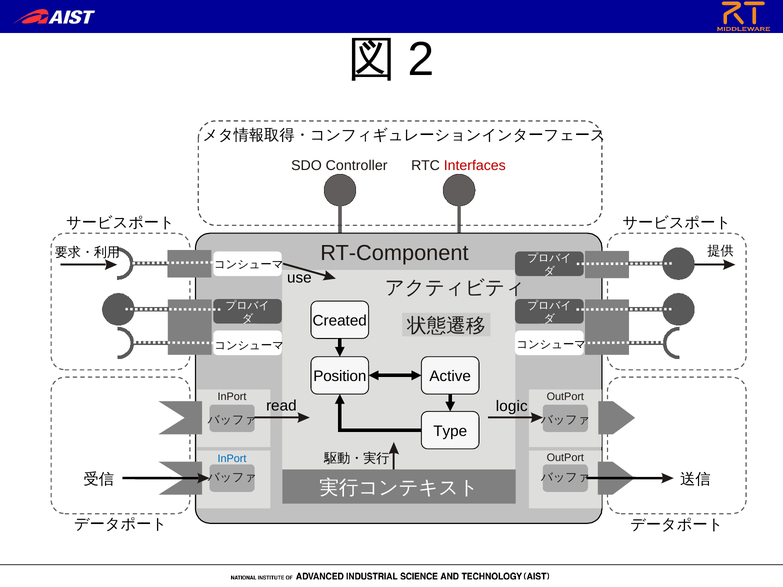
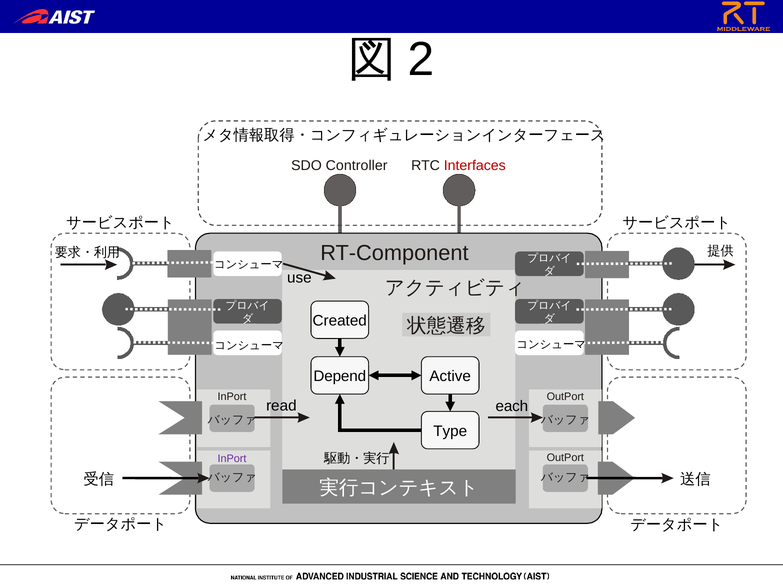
Position: Position -> Depend (340, 377)
logic: logic -> each (512, 406)
InPort colour: blue -> purple (232, 459)
